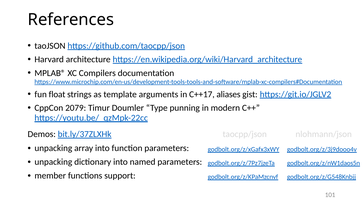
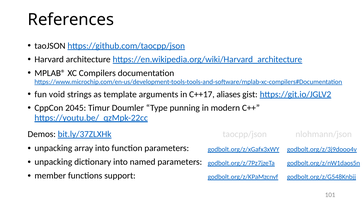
float: float -> void (57, 94)
2079: 2079 -> 2045 (76, 108)
